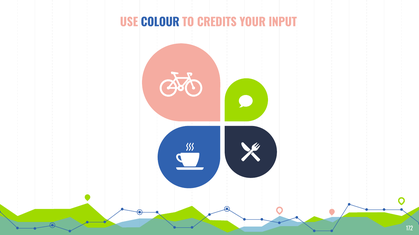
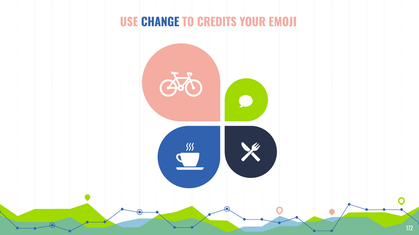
COLOUR: COLOUR -> CHANGE (160, 22)
INPUT: INPUT -> EMOJI (283, 22)
